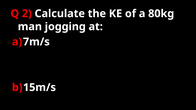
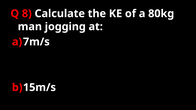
2: 2 -> 8 (27, 14)
